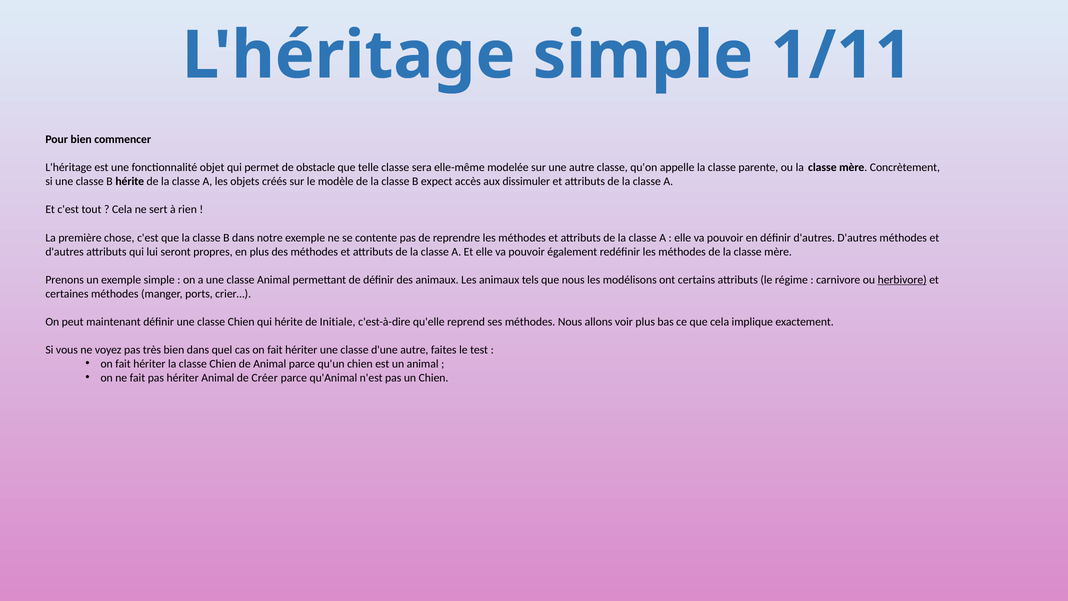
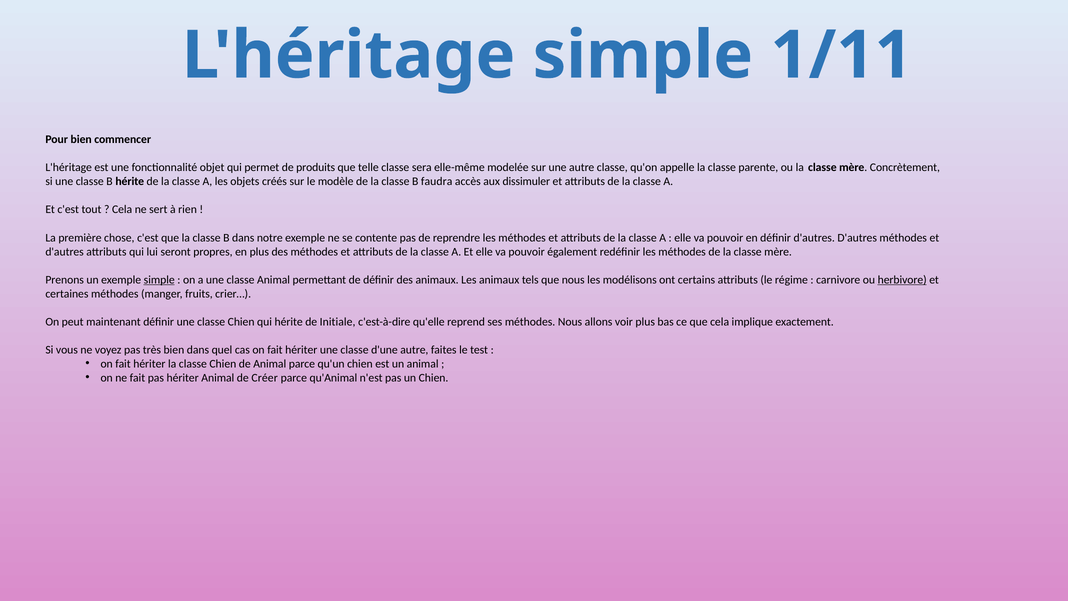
obstacle: obstacle -> produits (316, 168)
expect: expect -> faudra (437, 182)
simple underline: none -> present (159, 280)
ports: ports -> fruits (199, 294)
